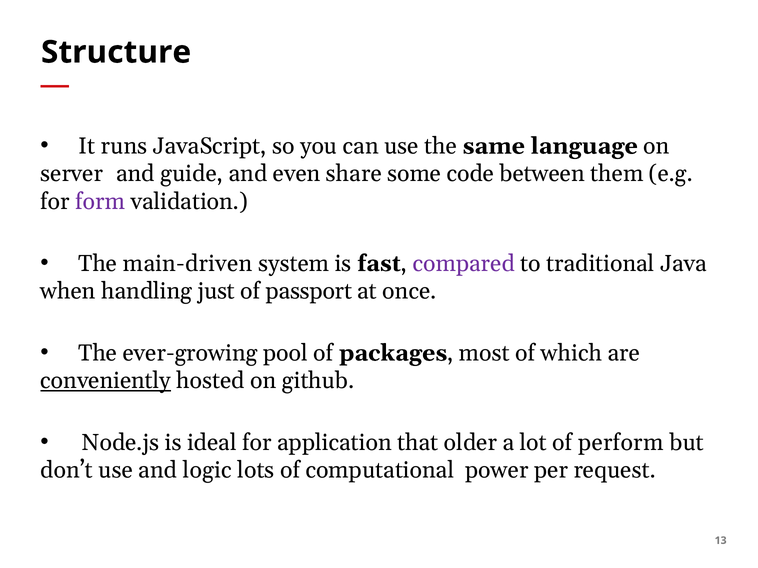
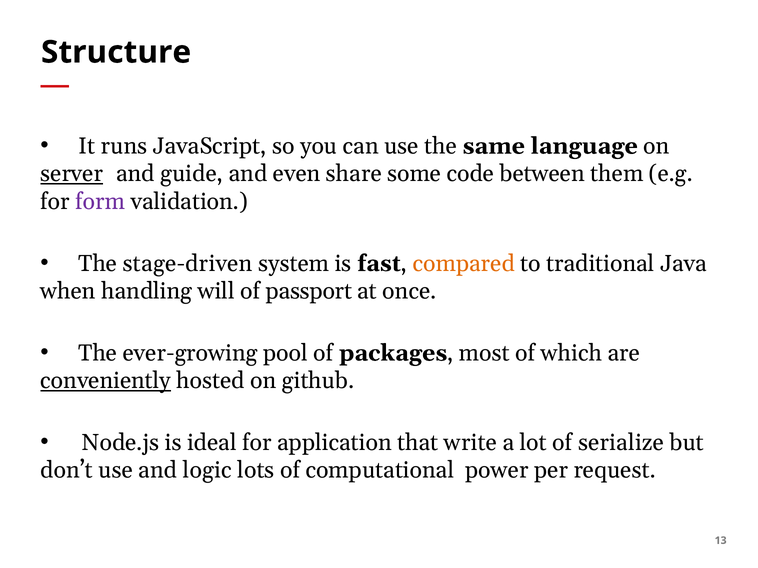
server underline: none -> present (72, 174)
main-driven: main-driven -> stage-driven (188, 264)
compared colour: purple -> orange (464, 264)
just: just -> will (216, 291)
older: older -> write (470, 443)
perform: perform -> serialize (621, 443)
